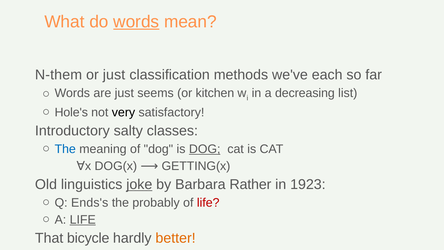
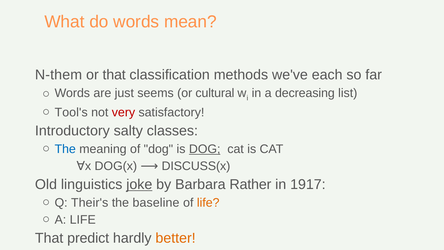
words underline: present -> none (136, 22)
or just: just -> that (114, 75)
kitchen: kitchen -> cultural (215, 93)
Hole's: Hole's -> Tool's (71, 112)
very colour: black -> red (123, 112)
GETTING(x: GETTING(x -> DISCUSS(x (196, 166)
1923: 1923 -> 1917 (308, 184)
Ends's: Ends's -> Their's (90, 202)
probably: probably -> baseline (156, 202)
life colour: red -> orange (208, 202)
LIFE underline: present -> none (83, 219)
bicycle: bicycle -> predict (88, 238)
